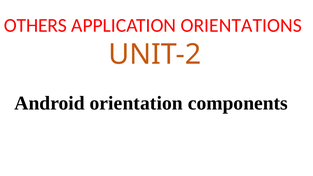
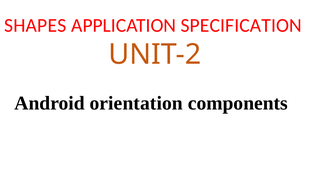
OTHERS: OTHERS -> SHAPES (35, 25)
ORIENTATIONS: ORIENTATIONS -> SPECIFICATION (241, 25)
